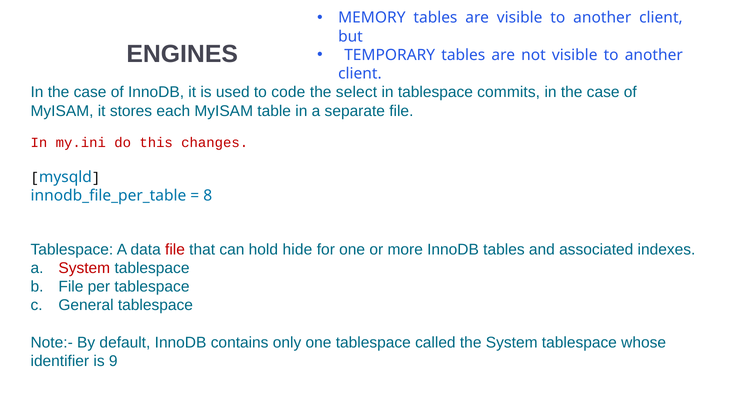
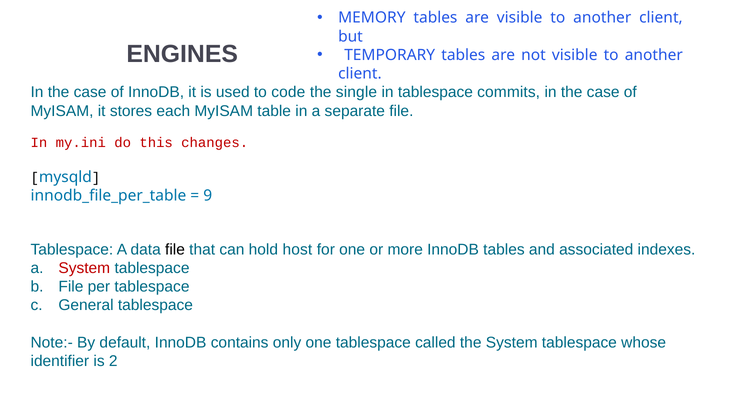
select: select -> single (356, 92)
8: 8 -> 9 (208, 195)
file colour: red -> black (175, 249)
hide: hide -> host (297, 249)
9: 9 -> 2 (113, 361)
